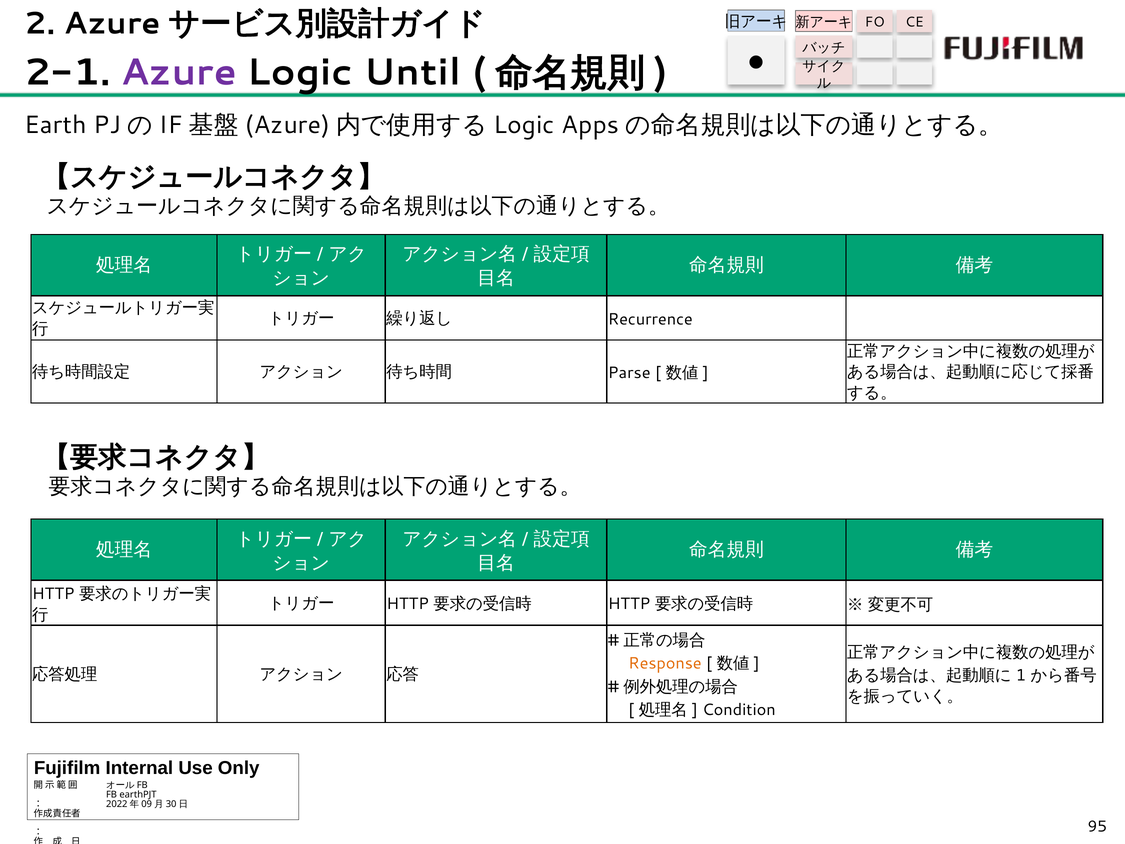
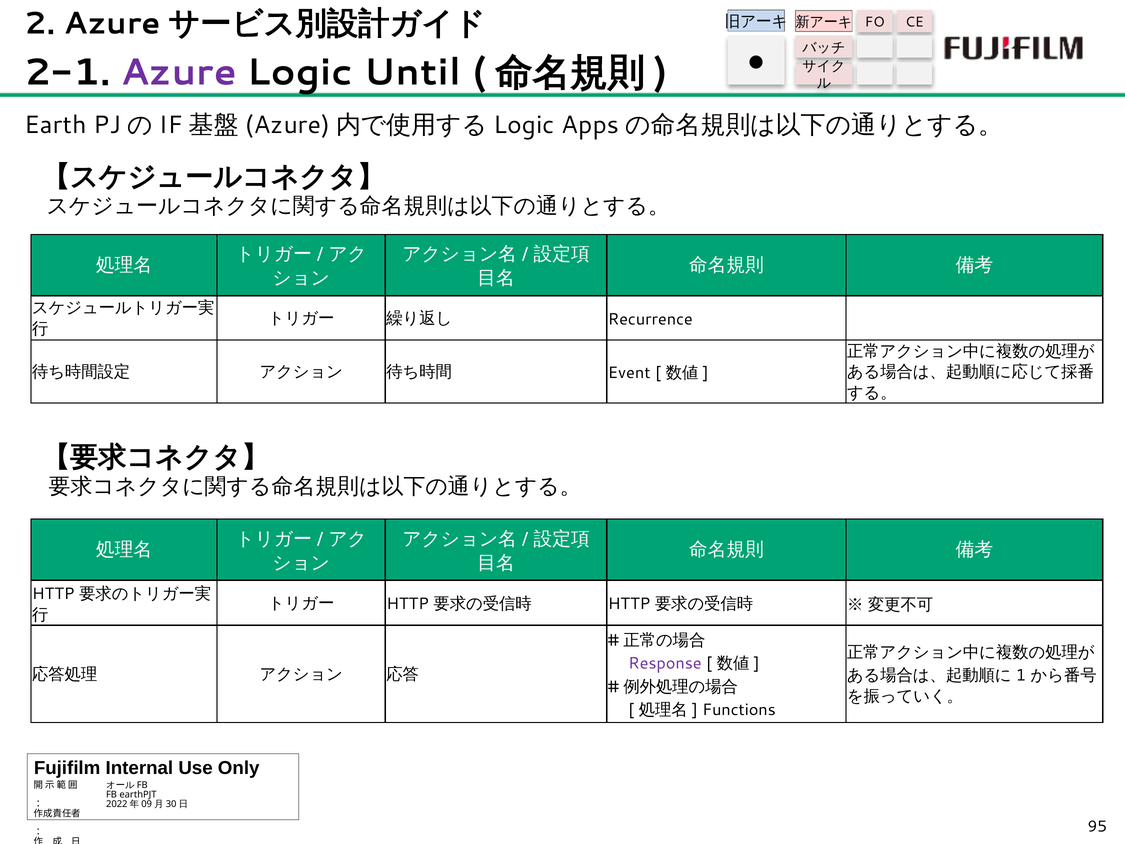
Parse: Parse -> Event (629, 373)
Response colour: orange -> purple (665, 663)
Condition: Condition -> Functions (739, 710)
